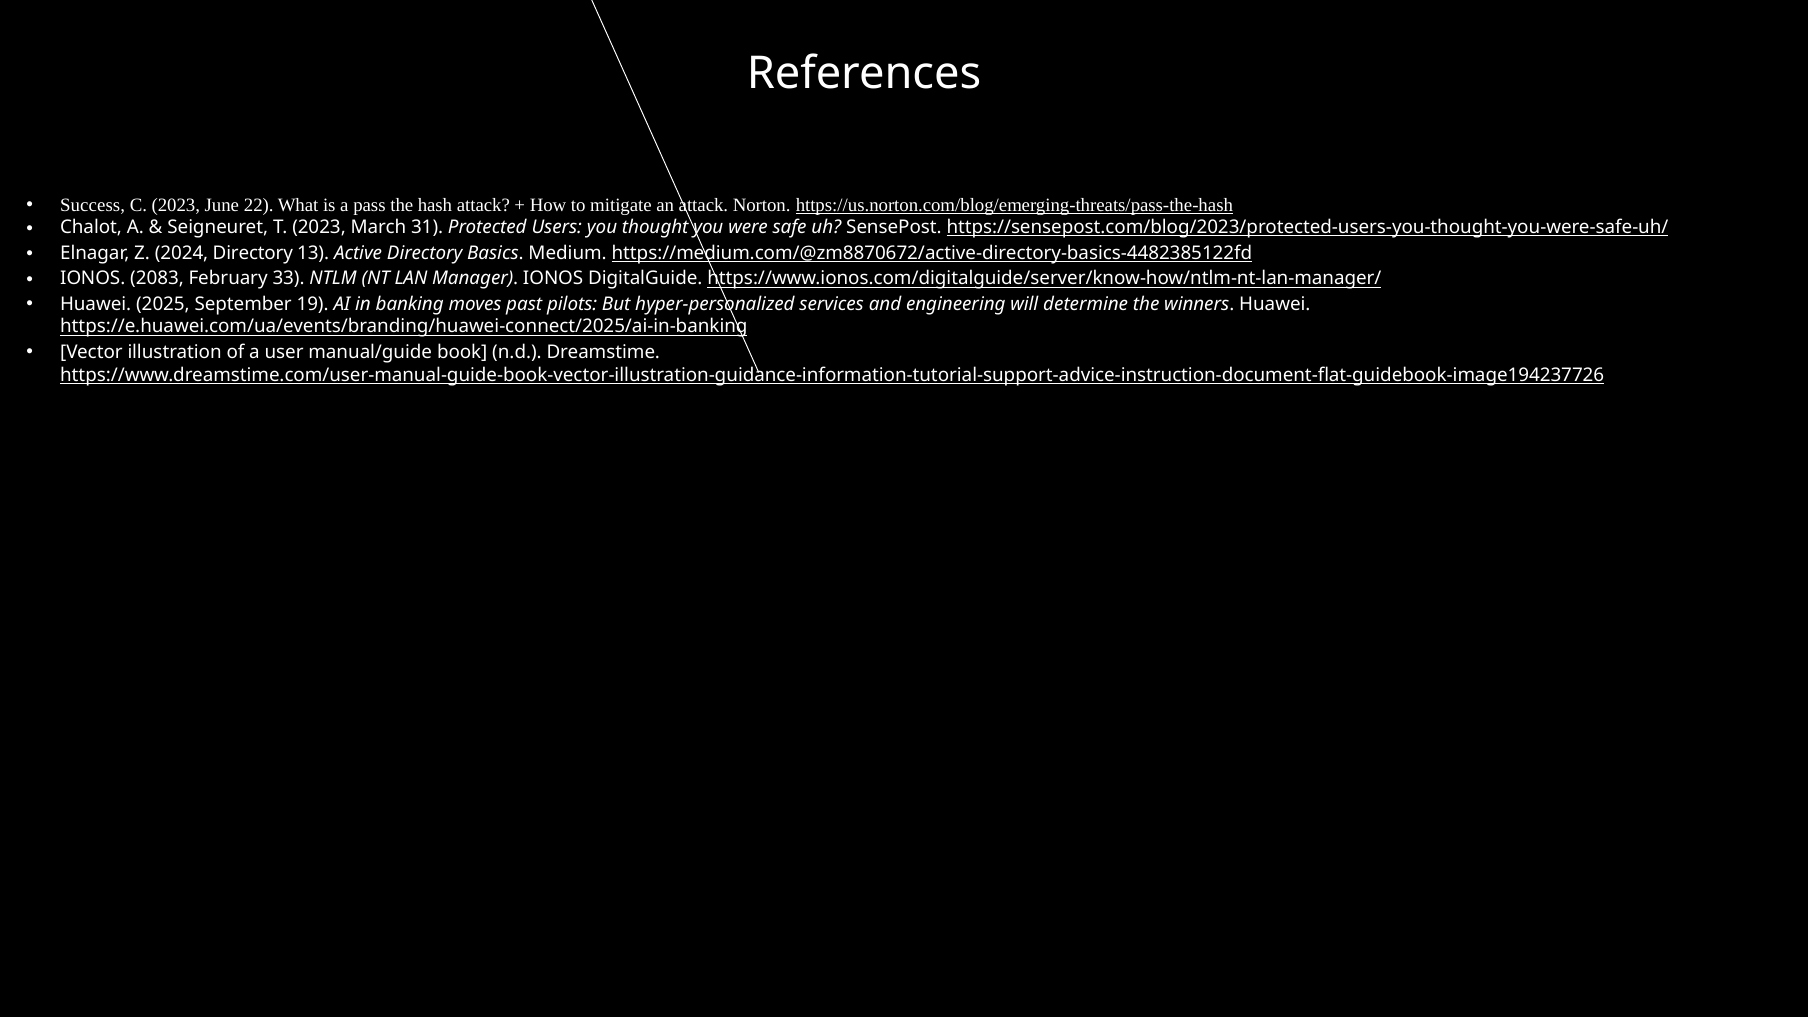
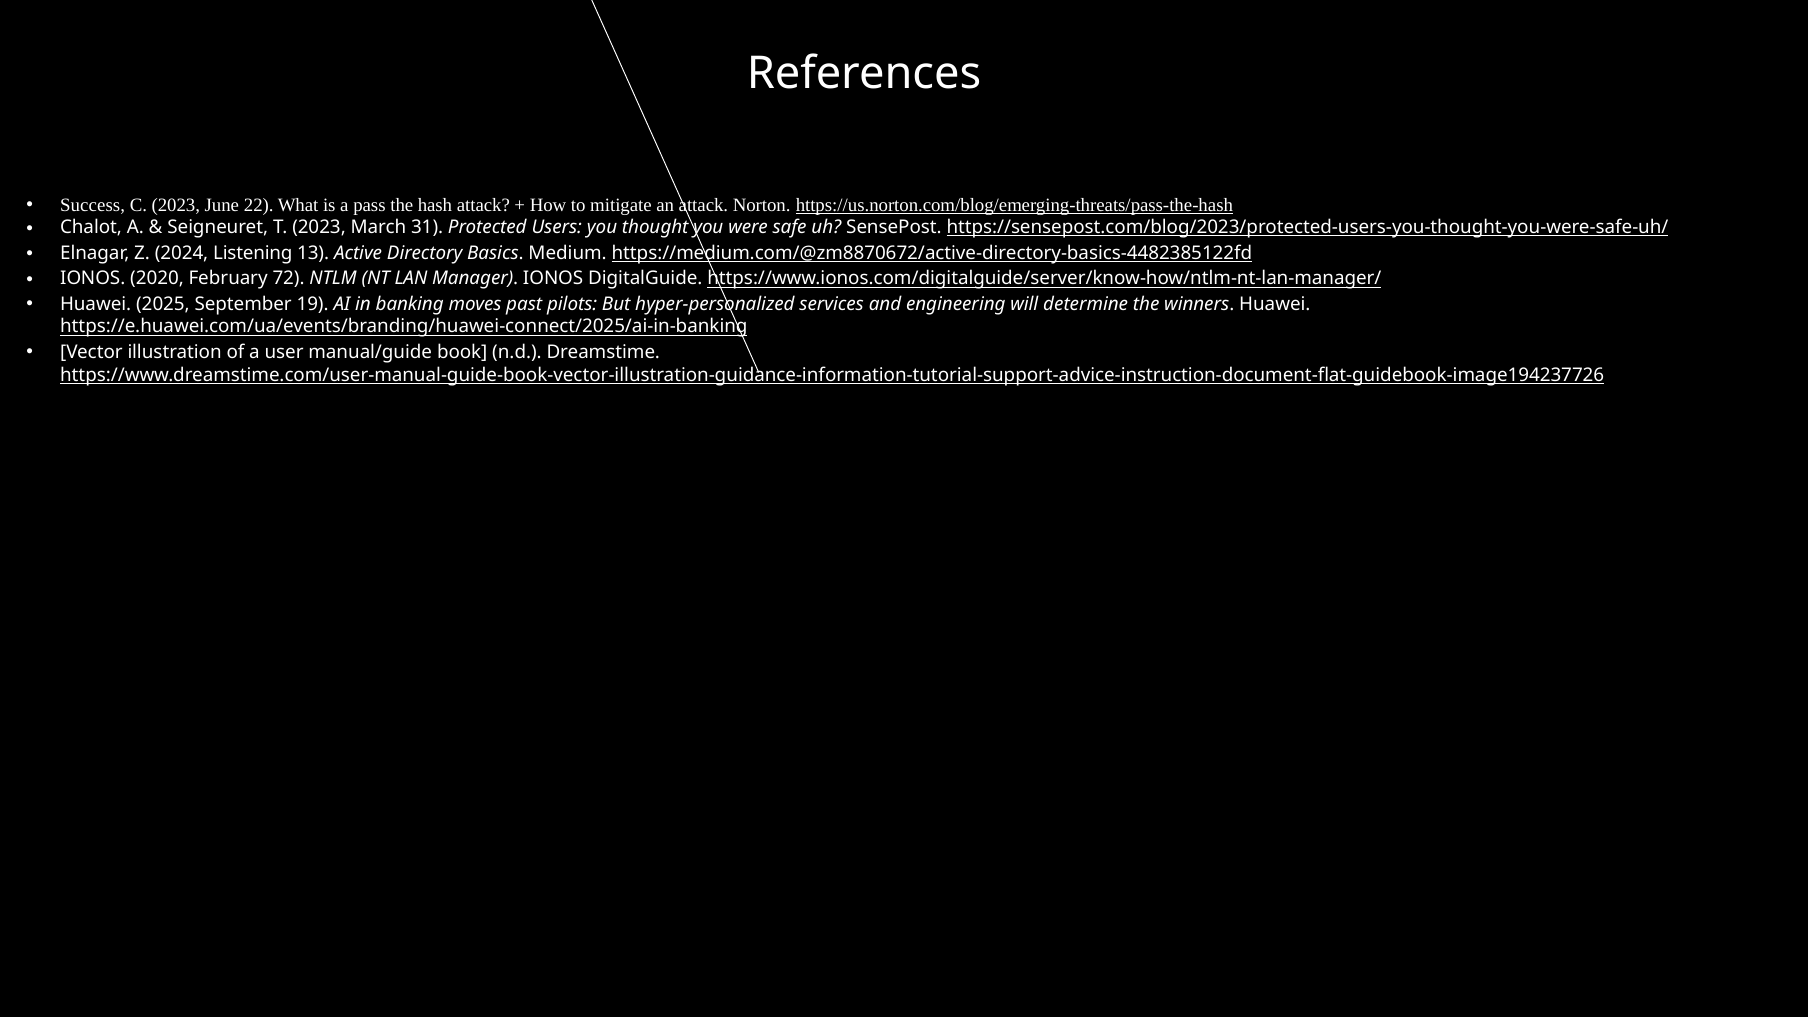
2024 Directory: Directory -> Listening (253, 253)
2083: 2083 -> 2020 (157, 279)
33: 33 -> 72 (289, 279)
